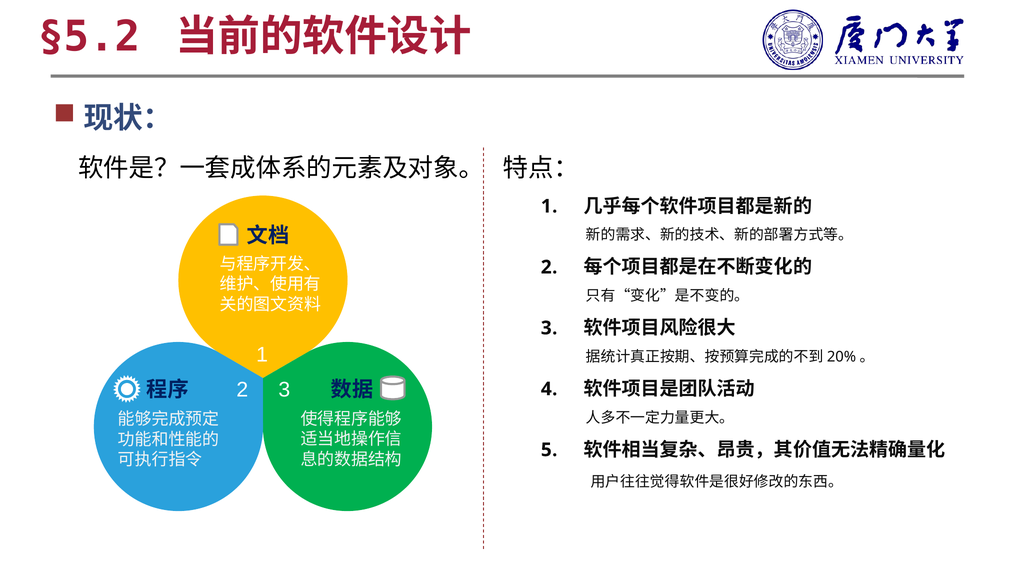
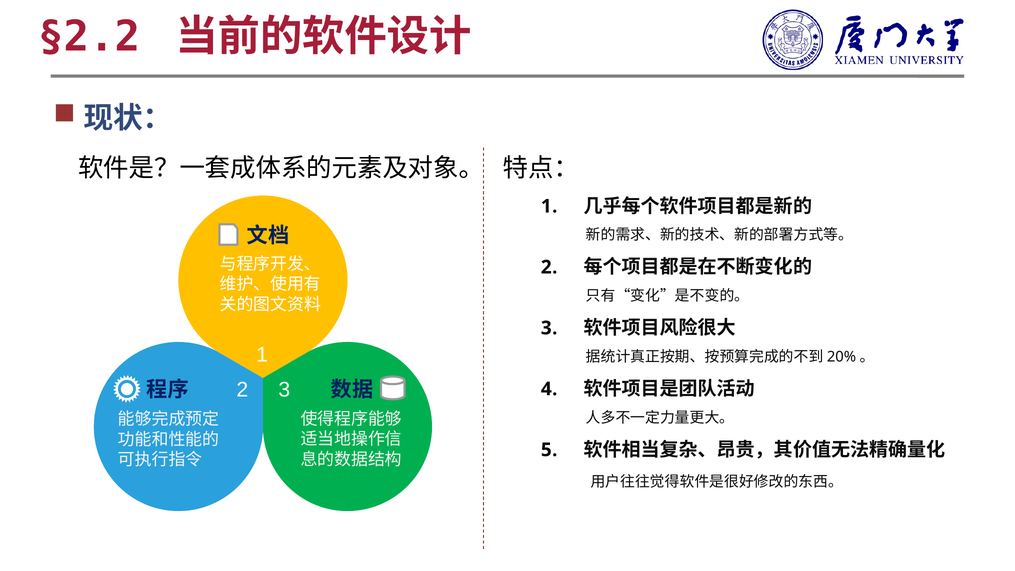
§5.2: §5.2 -> §2.2 (89, 37)
